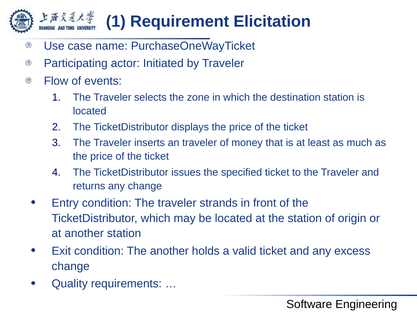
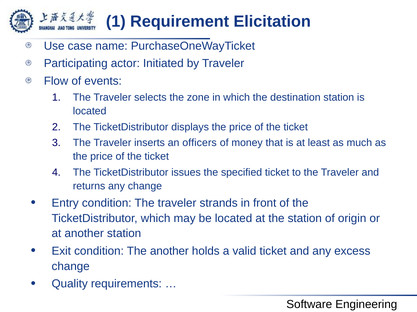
an traveler: traveler -> officers (200, 143)
